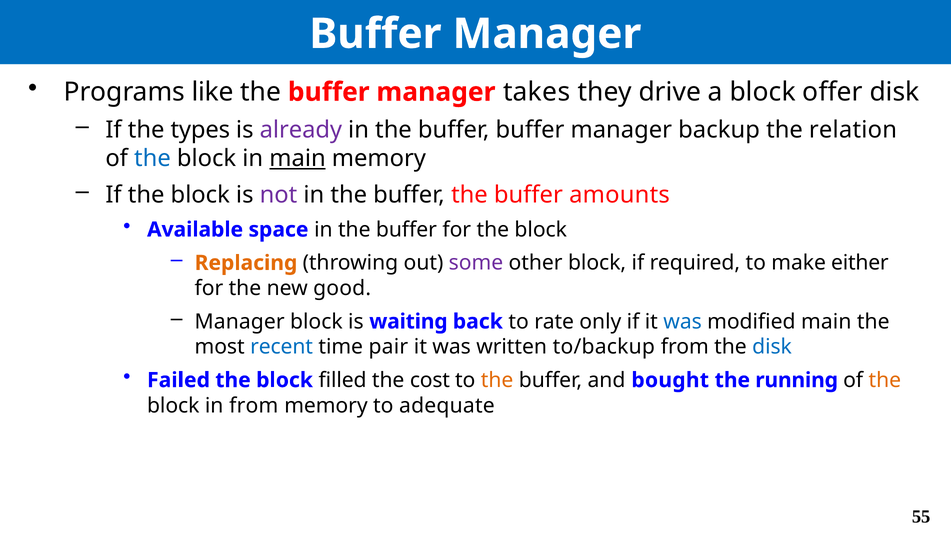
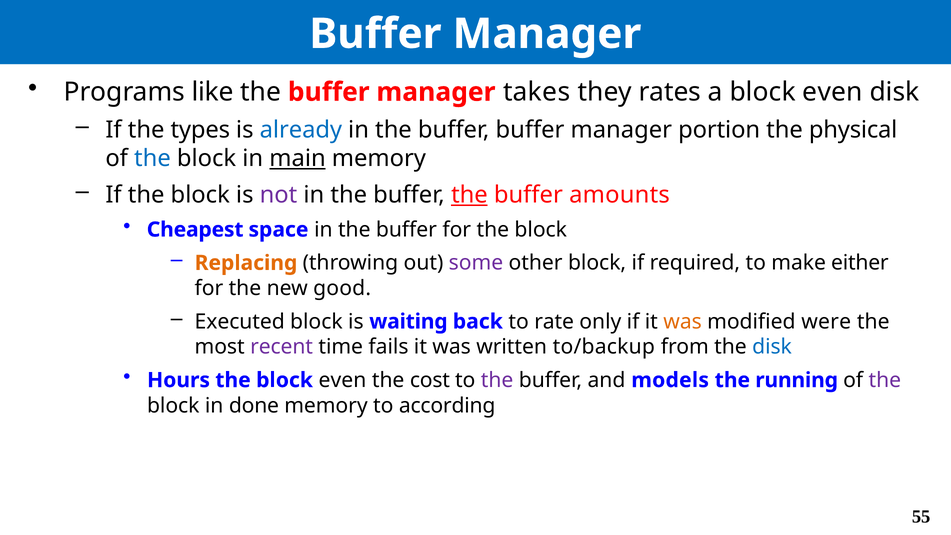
drive: drive -> rates (670, 92)
a block offer: offer -> even (833, 92)
already colour: purple -> blue (301, 130)
backup: backup -> portion (719, 130)
relation: relation -> physical (853, 130)
the underline: none -> present (469, 195)
Available: Available -> Cheapest (195, 230)
Manager: Manager -> Executed (240, 322)
was colour: blue -> orange (683, 322)
modified main: main -> were (826, 322)
recent colour: blue -> purple (282, 347)
pair: pair -> fails (388, 347)
Failed: Failed -> Hours (179, 380)
the block filled: filled -> even (342, 380)
the colour: orange -> purple (497, 380)
bought: bought -> models (670, 380)
the colour: orange -> purple (885, 380)
in from: from -> done (254, 406)
adequate: adequate -> according (447, 406)
